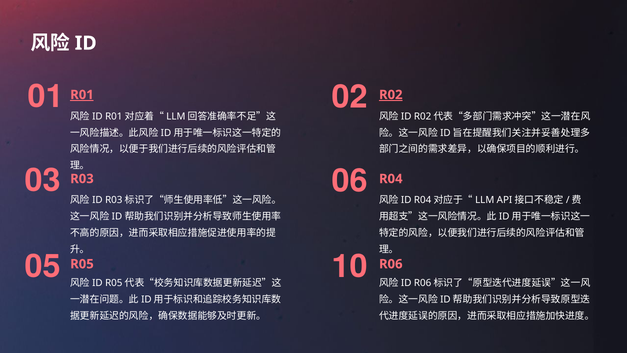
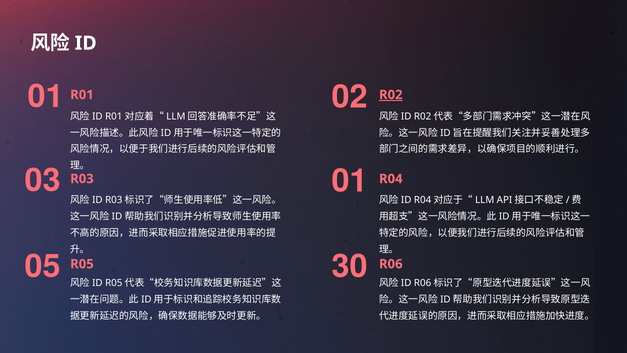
R01 underline: present -> none (82, 95)
03 06: 06 -> 01 (350, 181)
10: 10 -> 30 (350, 266)
